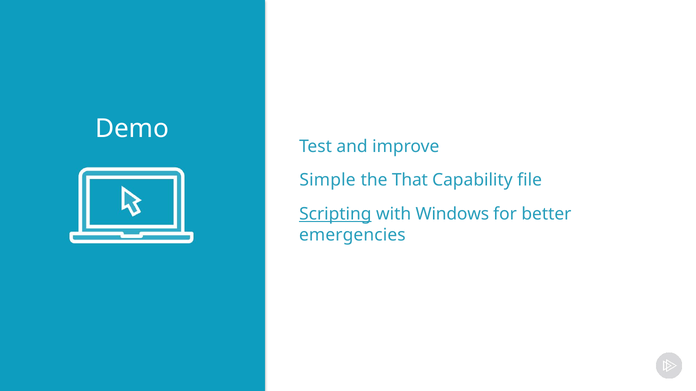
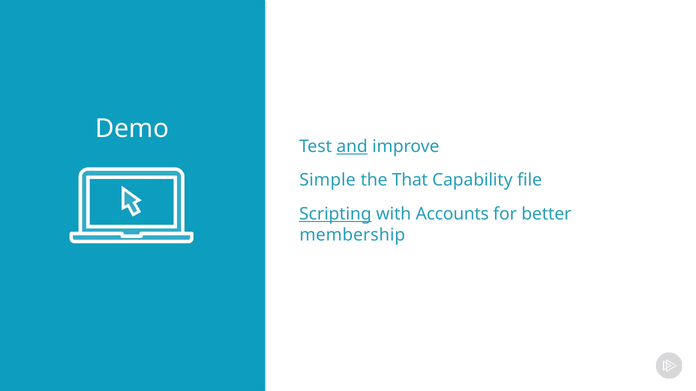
and underline: none -> present (352, 147)
Windows: Windows -> Accounts (452, 214)
emergencies: emergencies -> membership (352, 235)
